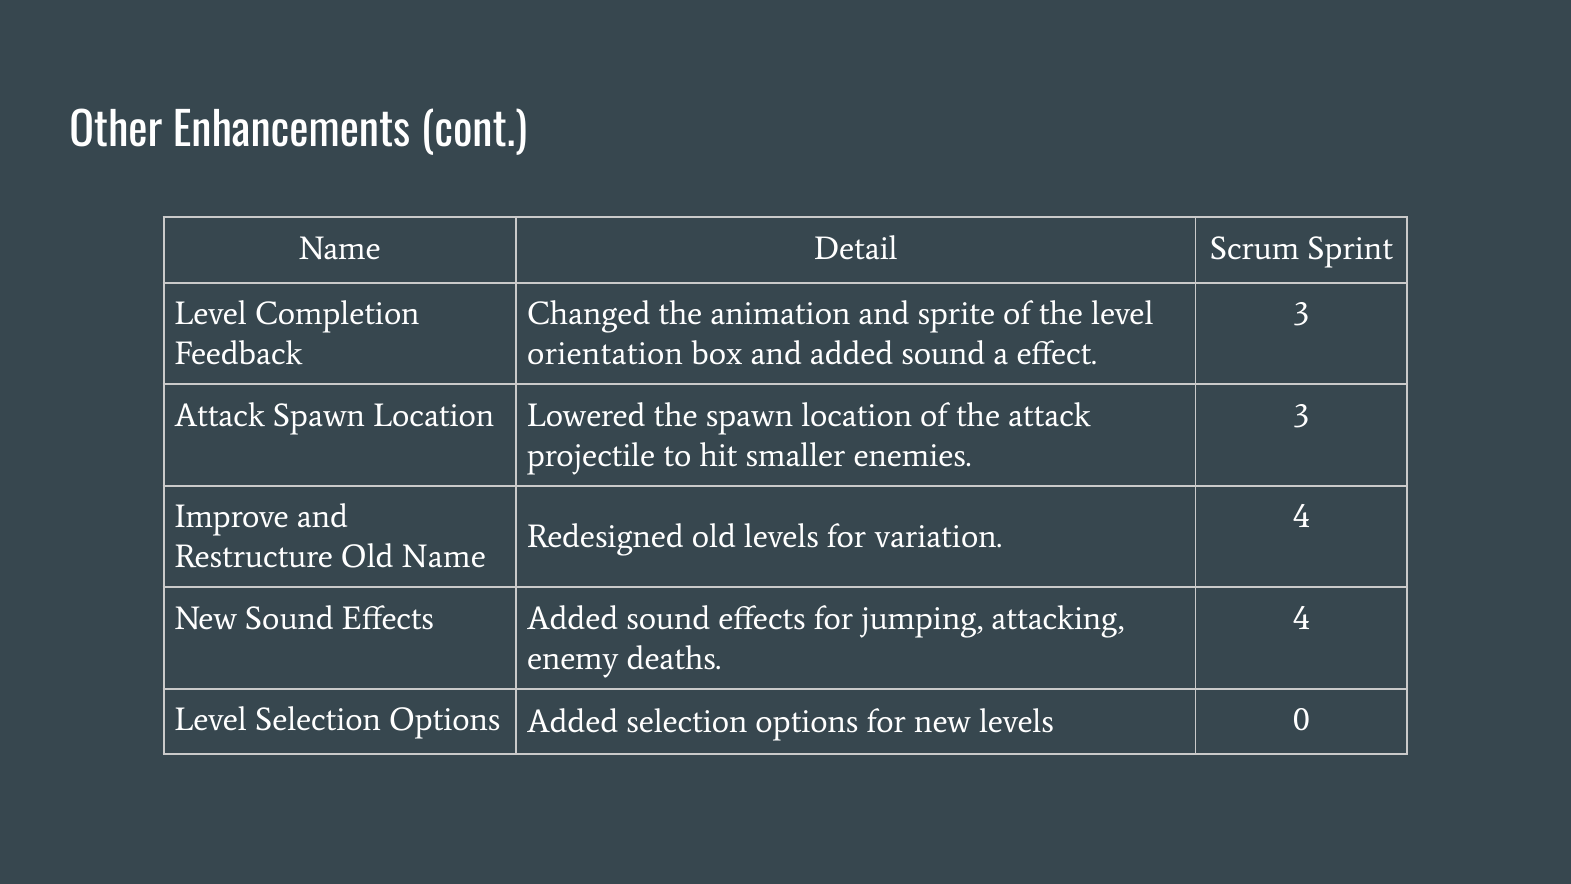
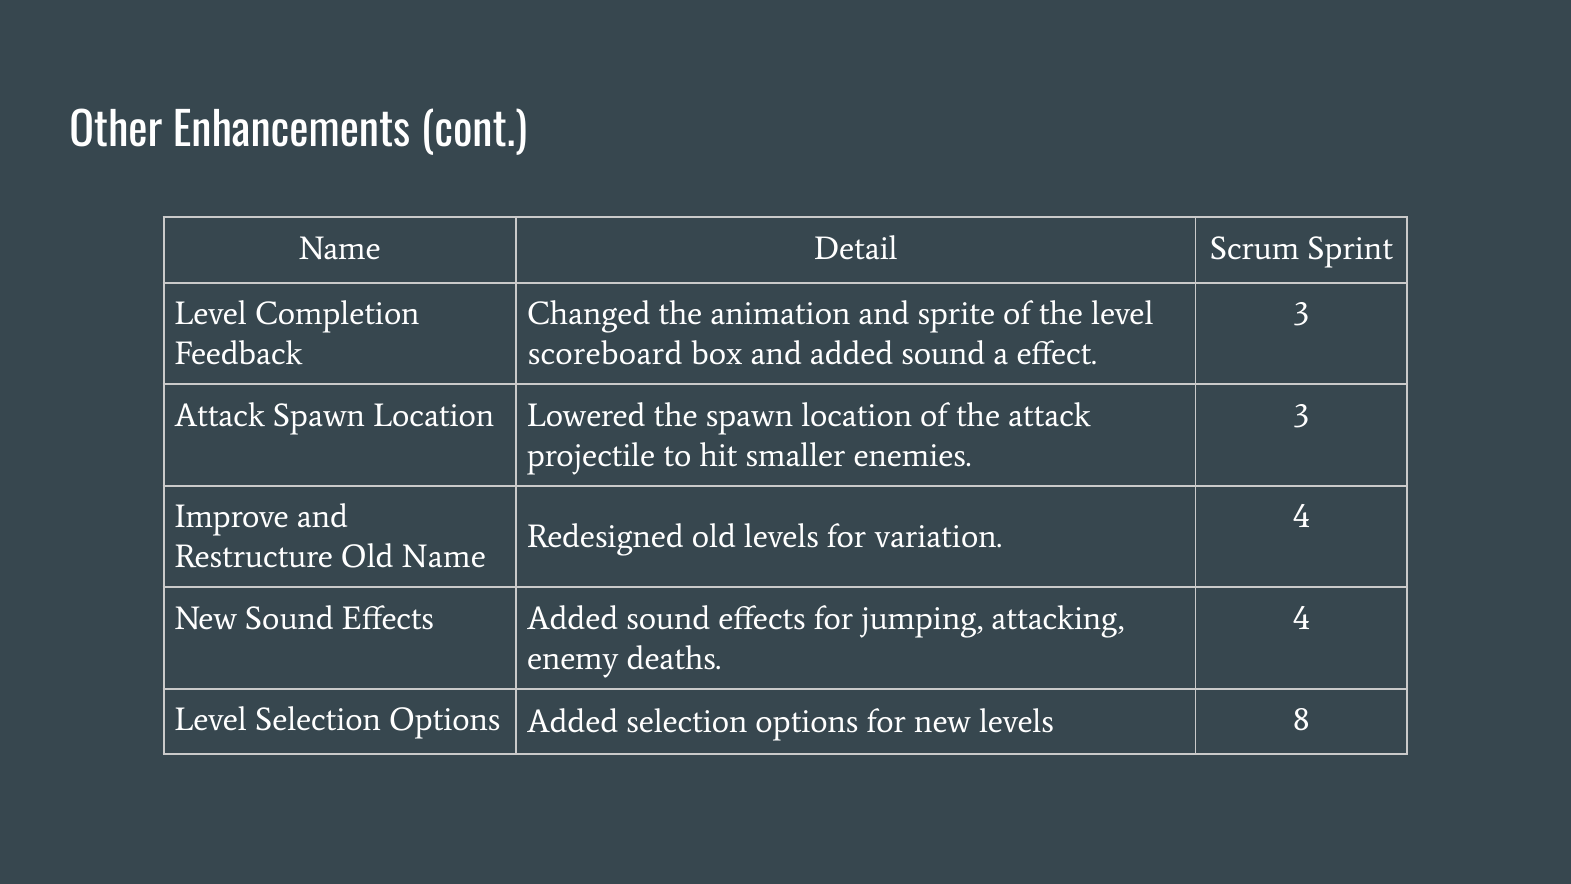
orientation: orientation -> scoreboard (605, 354)
0: 0 -> 8 (1301, 720)
